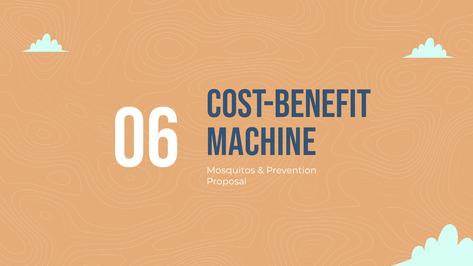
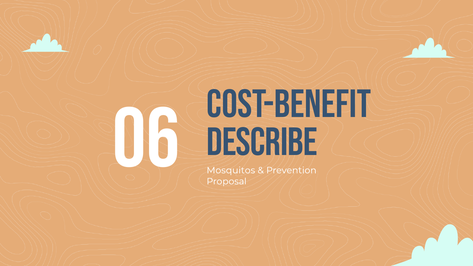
machine: machine -> describe (262, 142)
